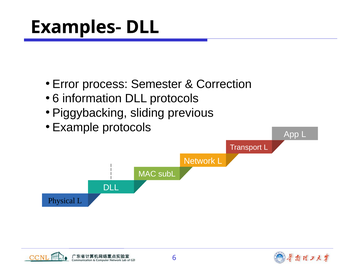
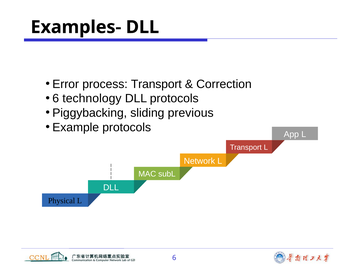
process Semester: Semester -> Transport (156, 84)
information: information -> technology (92, 99)
